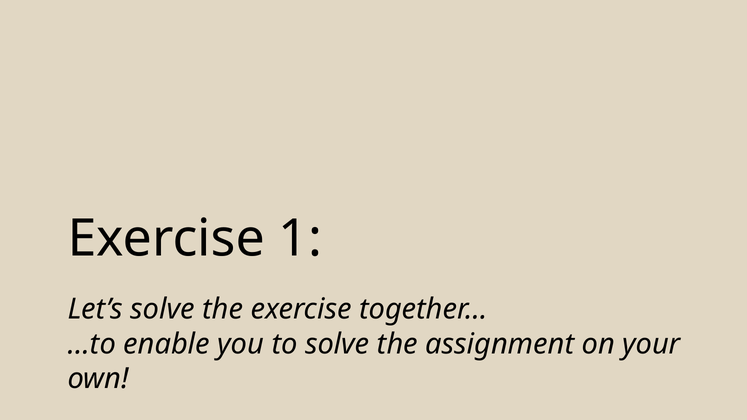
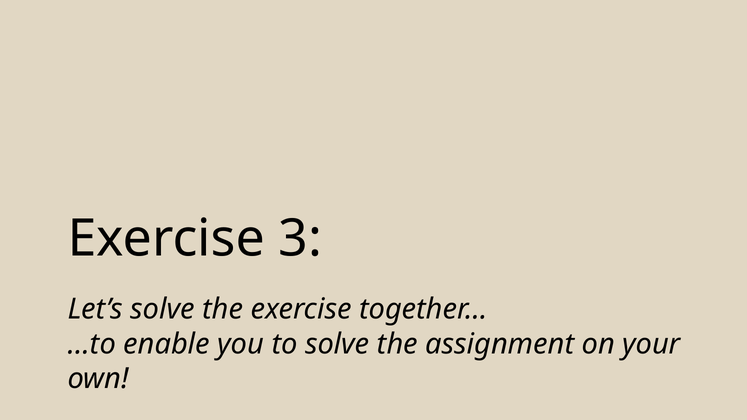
1: 1 -> 3 (300, 239)
